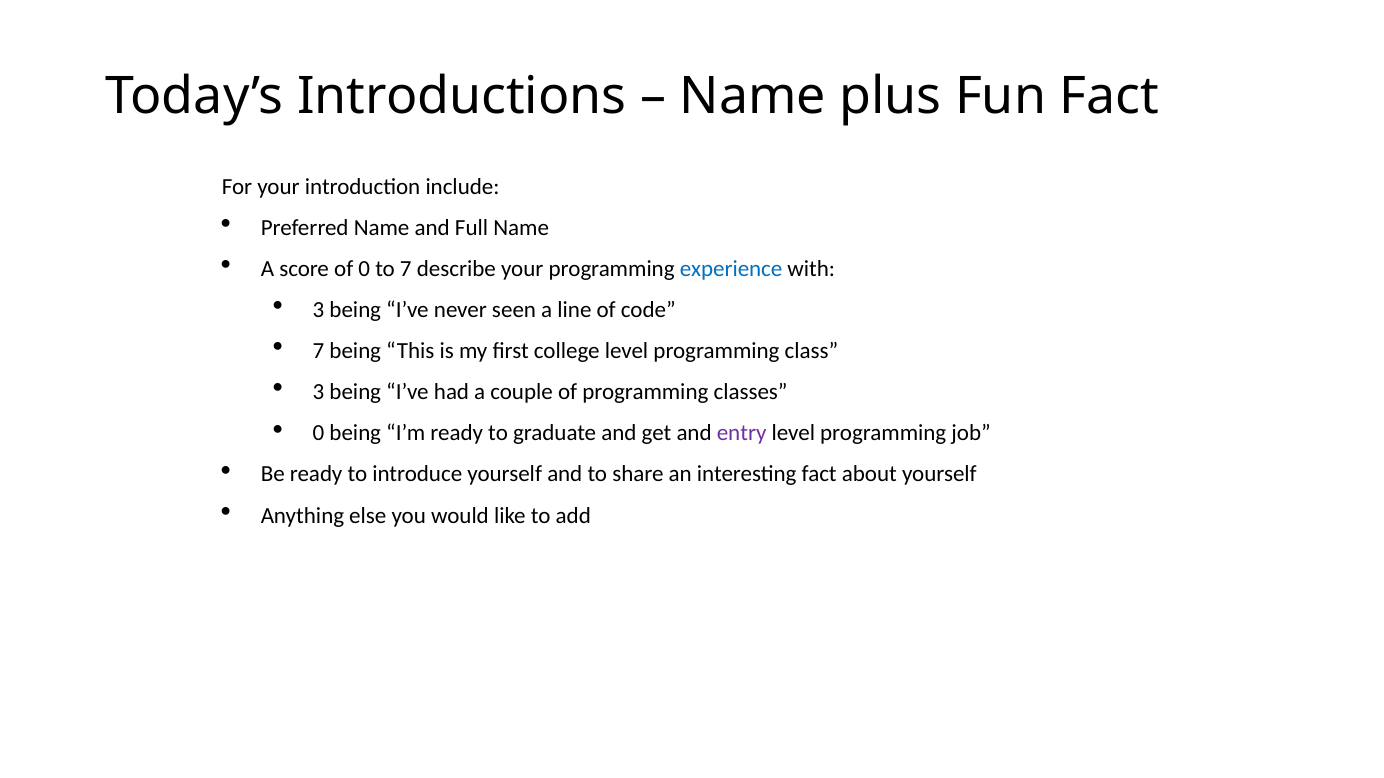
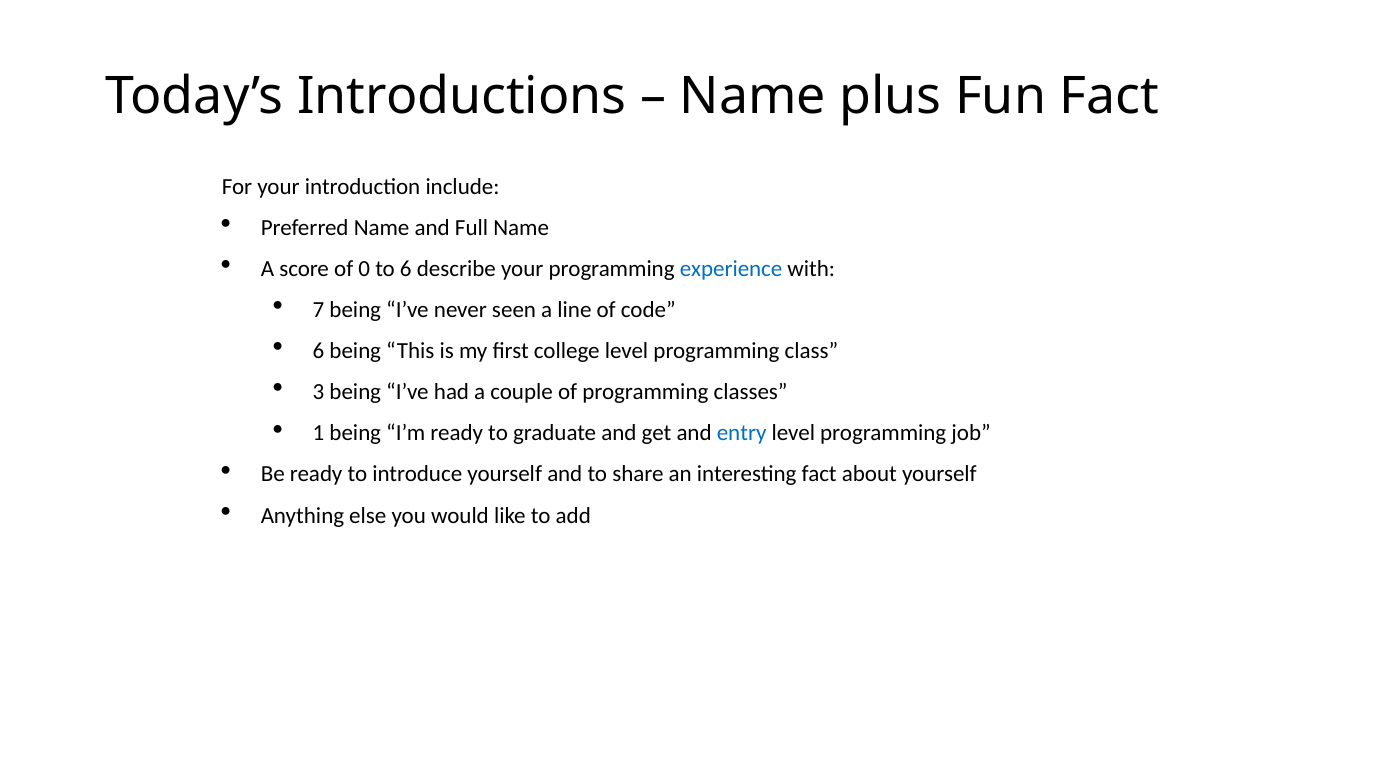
to 7: 7 -> 6 (406, 269)
3: 3 -> 7 (319, 310)
7: 7 -> 6 (319, 351)
0: 0 -> 1 (319, 434)
entry colour: purple -> blue (742, 434)
